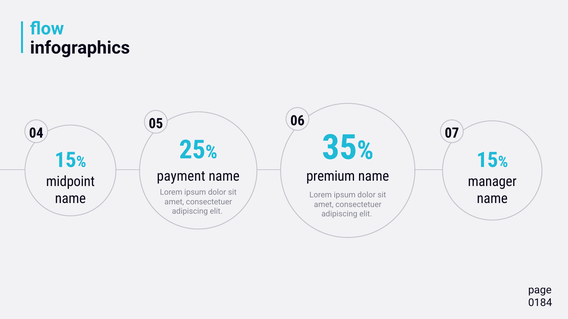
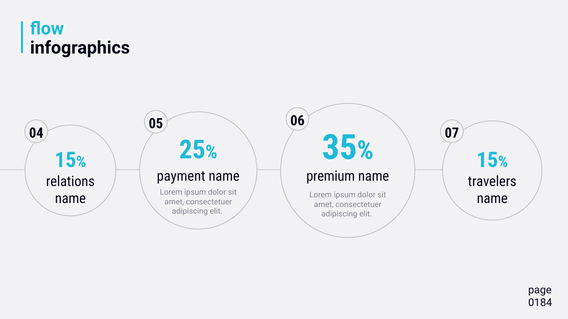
midpoint: midpoint -> relations (70, 182)
manager: manager -> travelers (492, 182)
